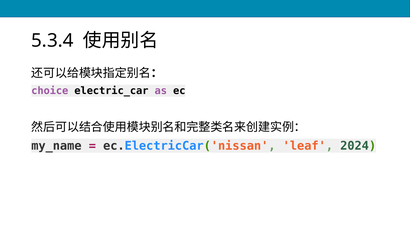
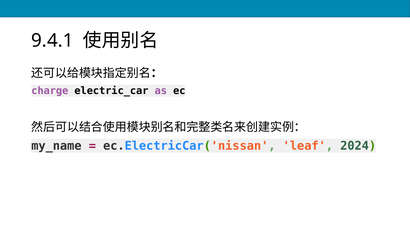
5.3.4: 5.3.4 -> 9.4.1 (52, 41)
choice: choice -> charge (50, 91)
